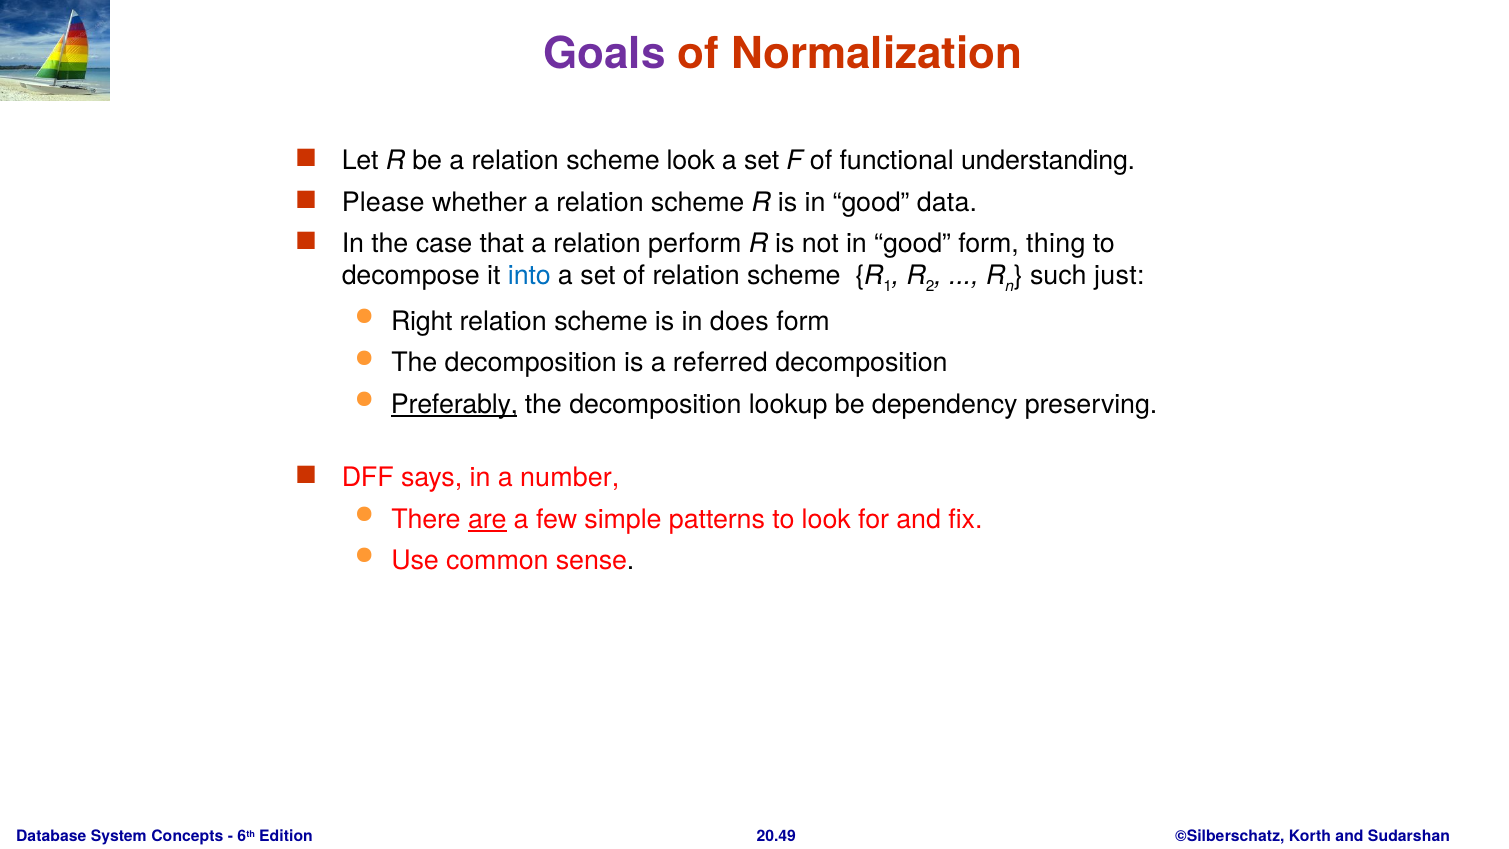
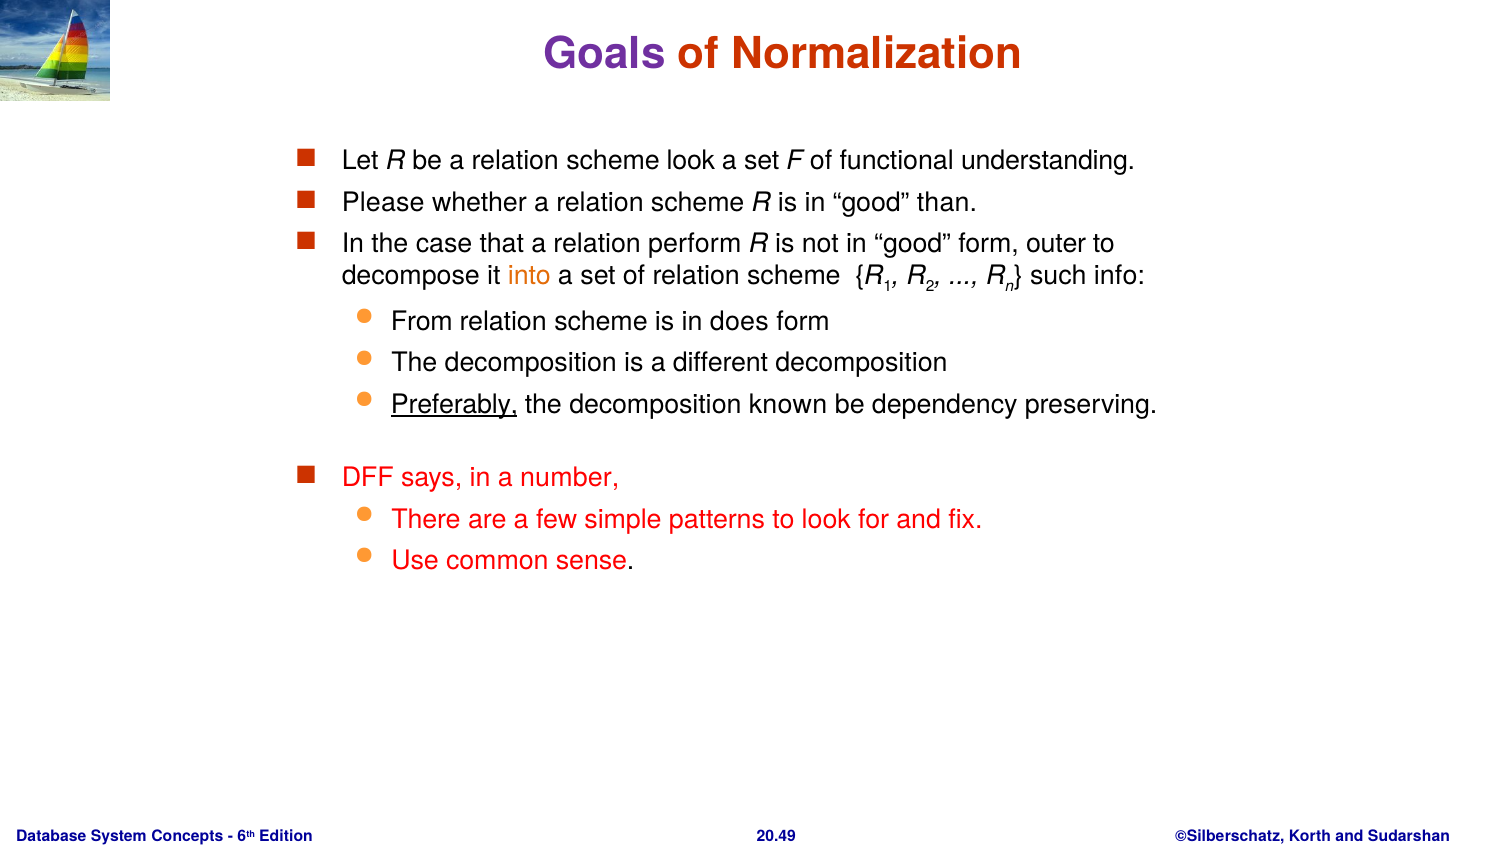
data: data -> than (947, 202)
thing: thing -> outer (1056, 244)
into colour: blue -> orange (529, 276)
just: just -> info (1119, 276)
Right: Right -> From (422, 322)
referred: referred -> different (721, 363)
lookup: lookup -> known (788, 404)
are underline: present -> none (487, 519)
